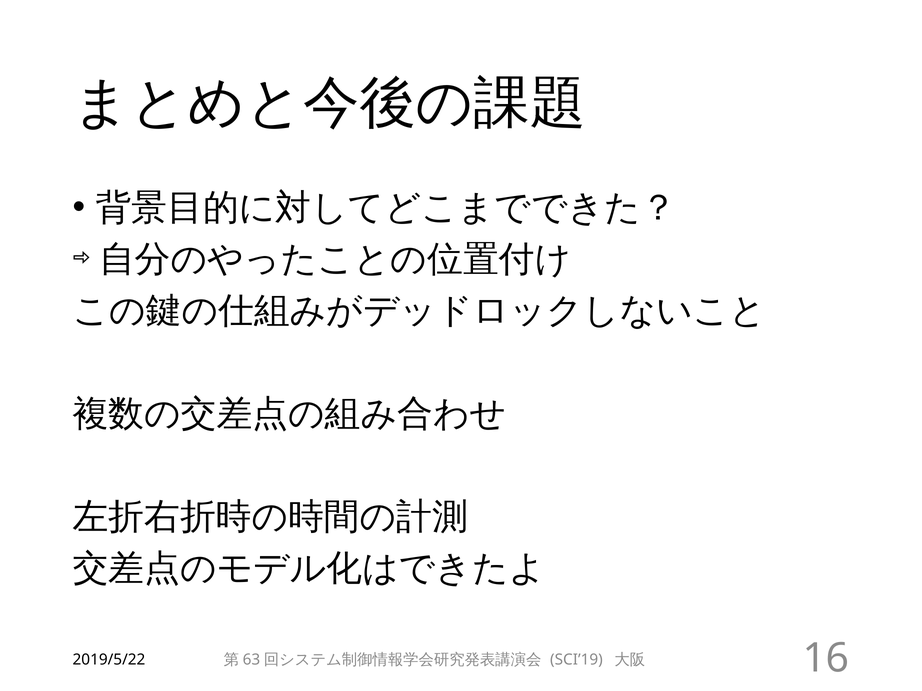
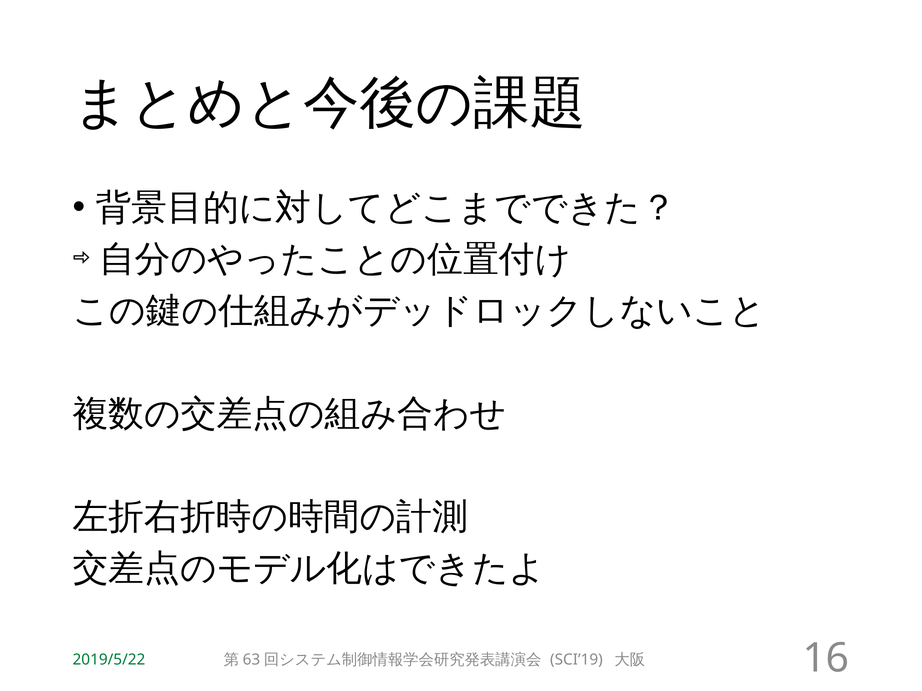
2019/5/22 colour: black -> green (109, 660)
